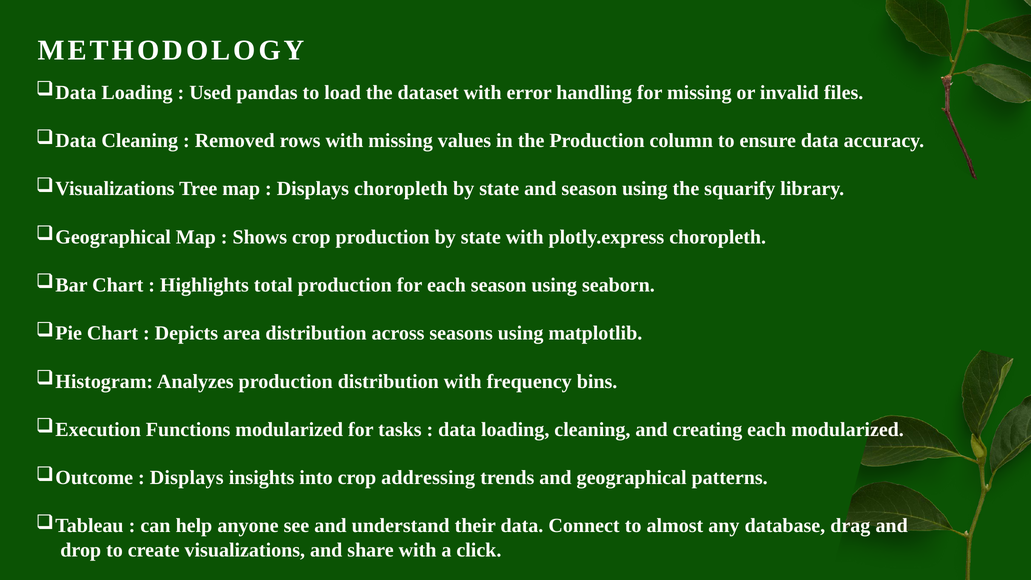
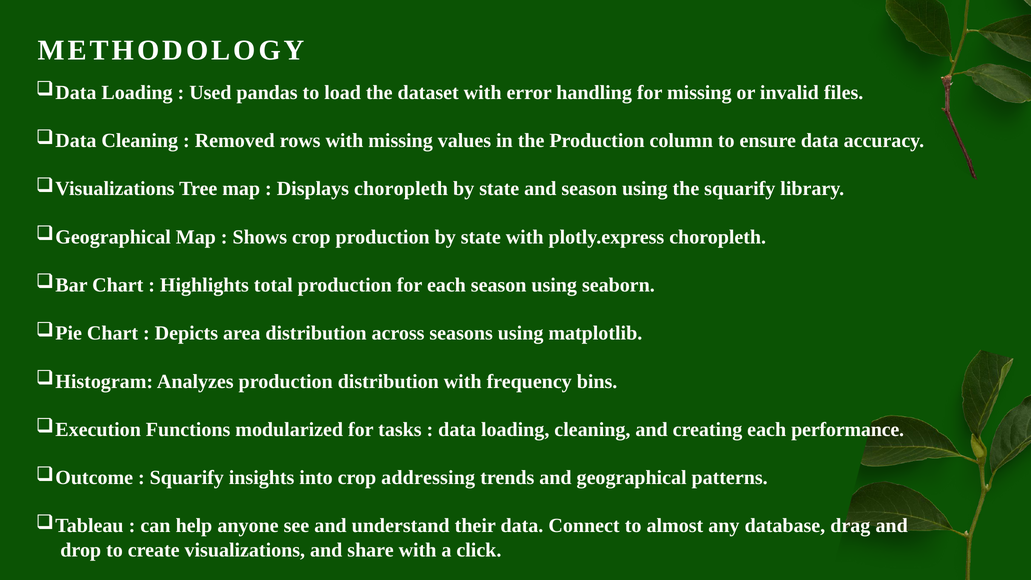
each modularized: modularized -> performance (848, 430)
Displays: Displays -> Squarify (187, 478)
